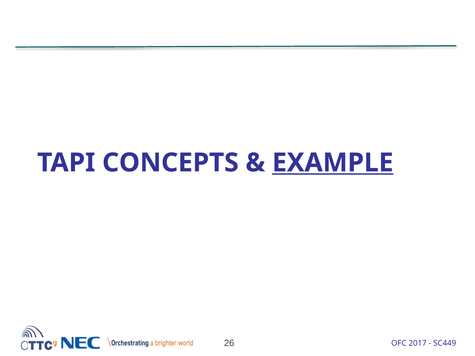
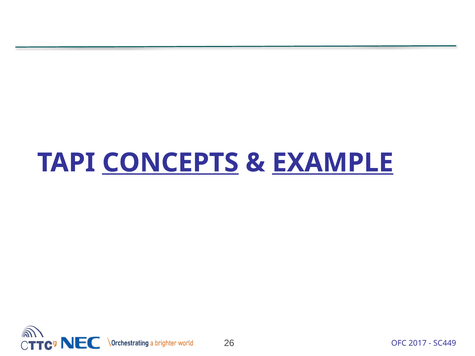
CONCEPTS underline: none -> present (170, 163)
